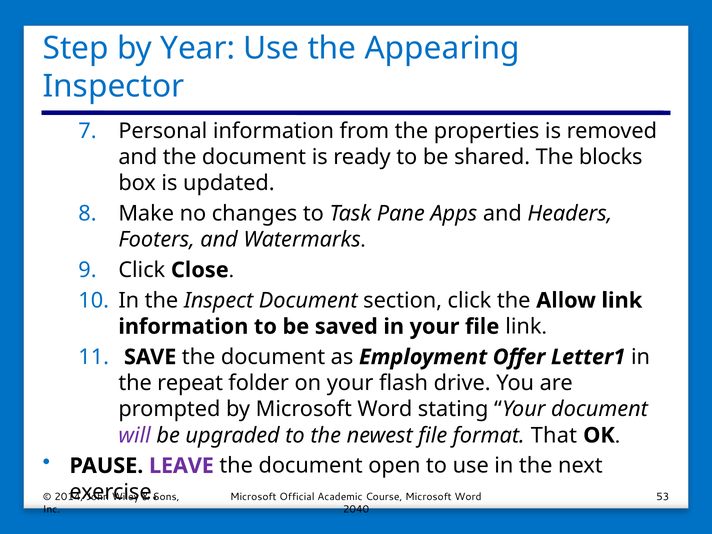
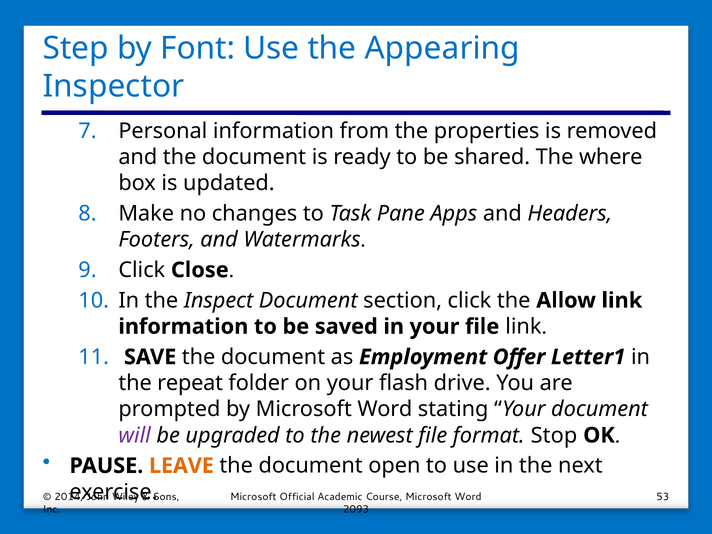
Year: Year -> Font (198, 48)
blocks: blocks -> where (611, 157)
That: That -> Stop (554, 435)
LEAVE colour: purple -> orange (181, 466)
2040: 2040 -> 2093 (356, 509)
